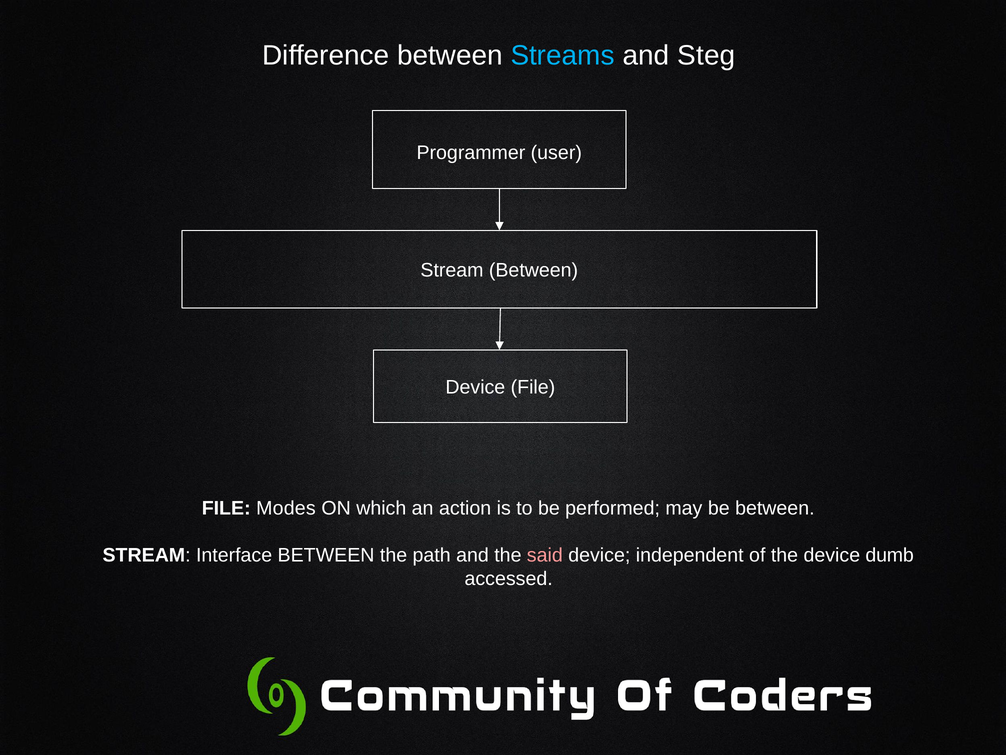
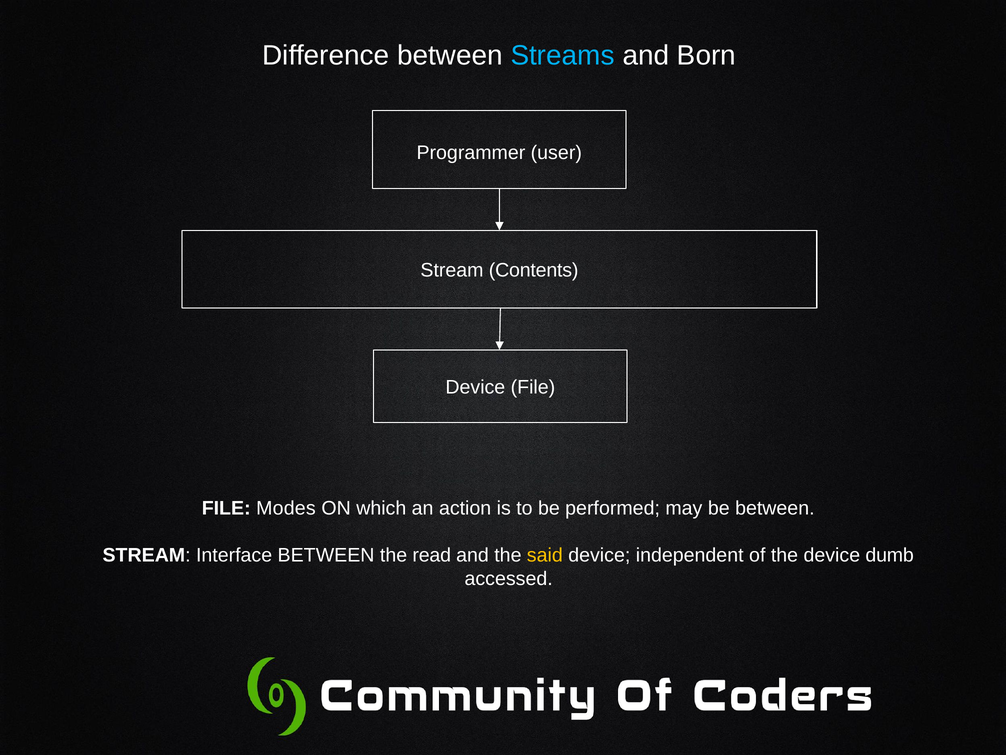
Steg: Steg -> Born (706, 56)
Stream Between: Between -> Contents (534, 270)
path: path -> read (432, 555)
said colour: pink -> yellow (545, 555)
